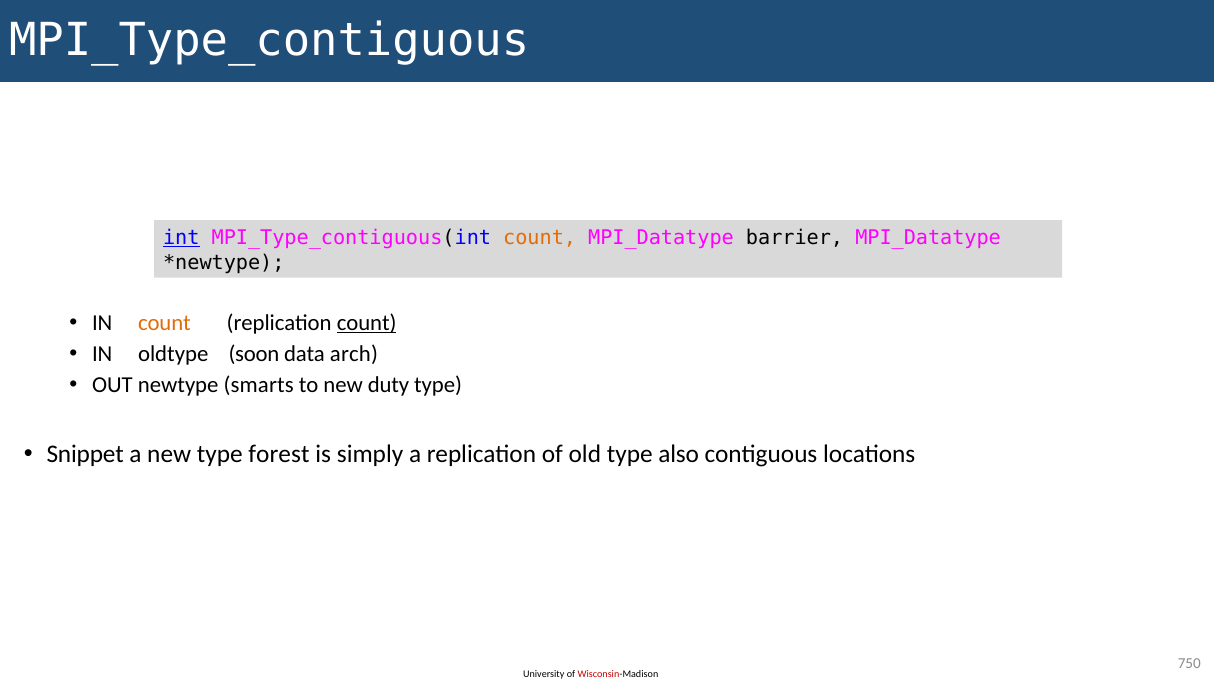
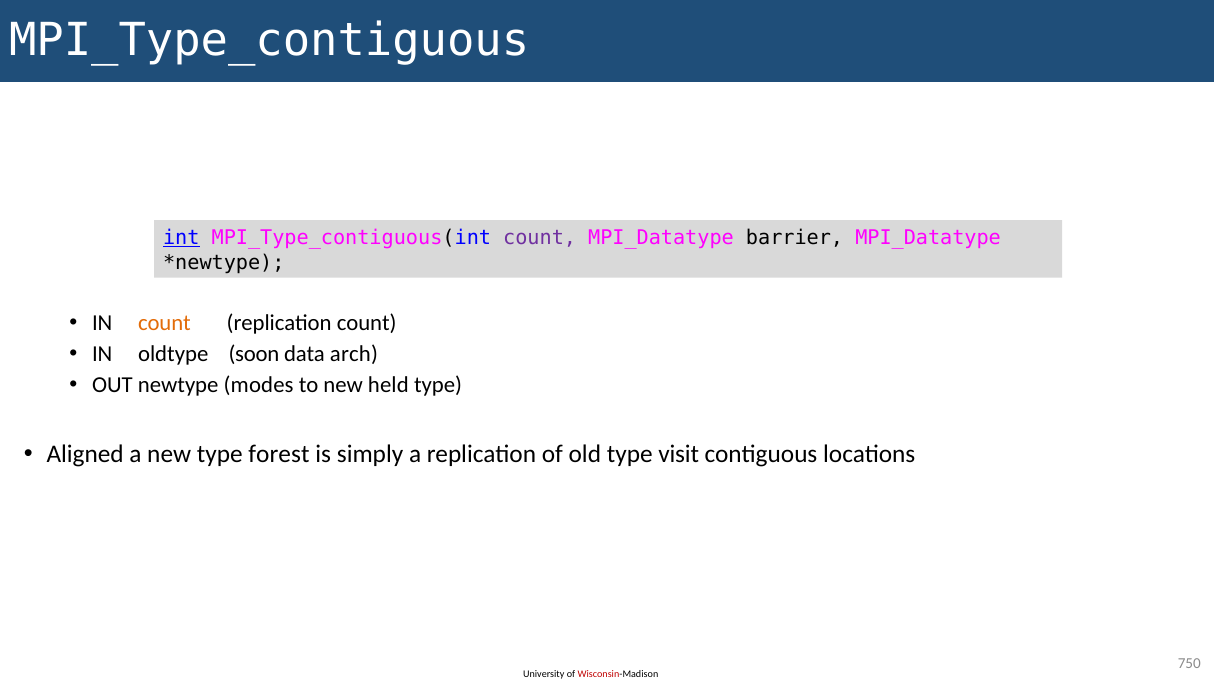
count colour: orange -> purple (540, 238)
count underline: present -> none (367, 323)
smarts: smarts -> modes (259, 384)
duty: duty -> held (388, 384)
Snippet: Snippet -> Aligned (85, 454)
also: also -> visit (679, 454)
